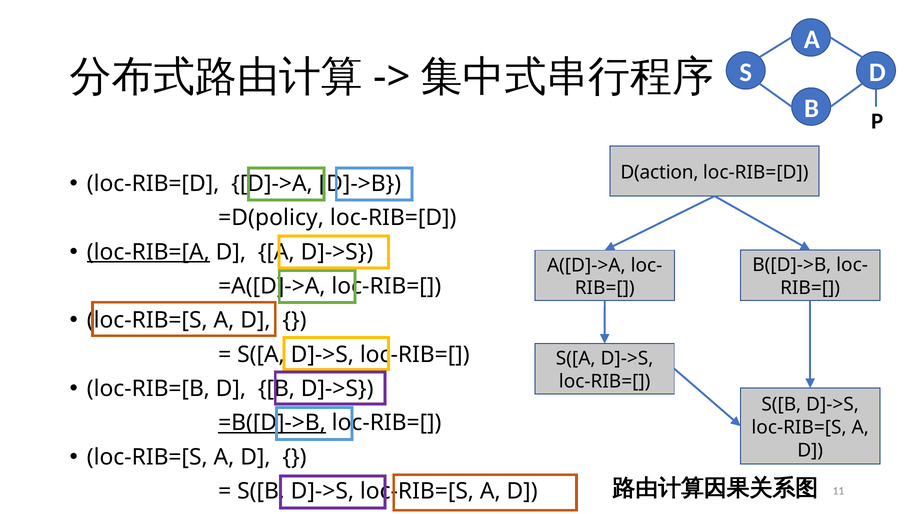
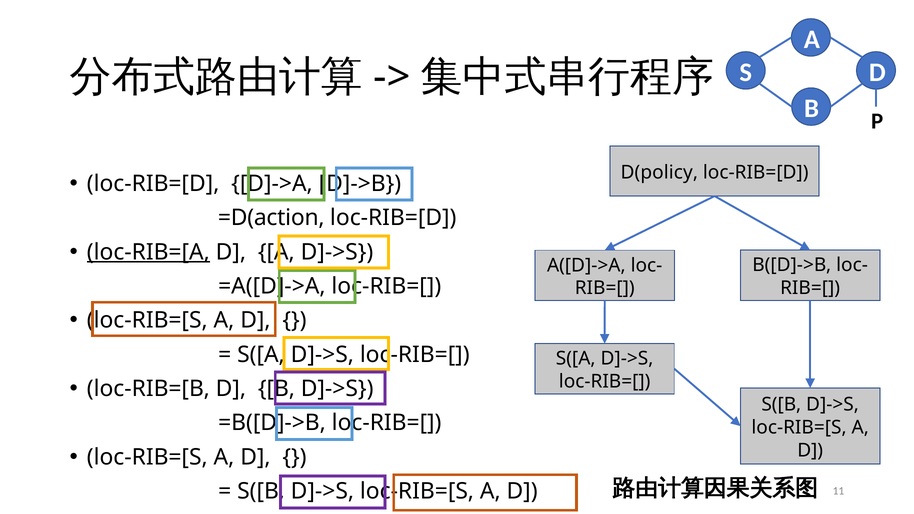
D(action: D(action -> D(policy (659, 172)
=D(policy: =D(policy -> =D(action (271, 218)
=B([D]->B underline: present -> none (272, 423)
